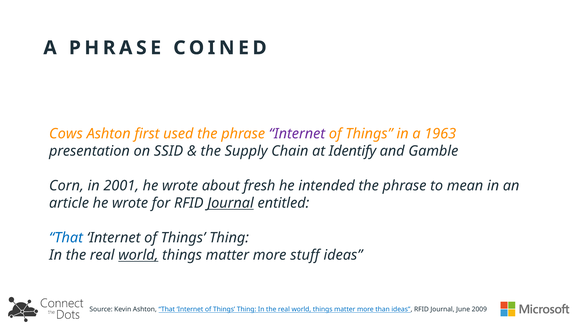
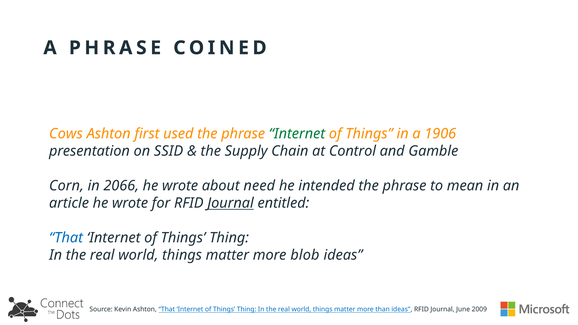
Internet colour: purple -> green (297, 134)
1963: 1963 -> 1906 (440, 134)
Identify: Identify -> Control (352, 151)
2001: 2001 -> 2066 (121, 186)
fresh: fresh -> need (259, 186)
world underline: present -> none (138, 255)
stuff: stuff -> blob (305, 255)
